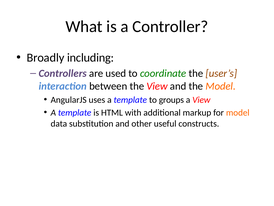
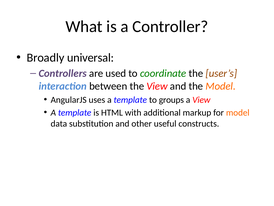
including: including -> universal (91, 57)
